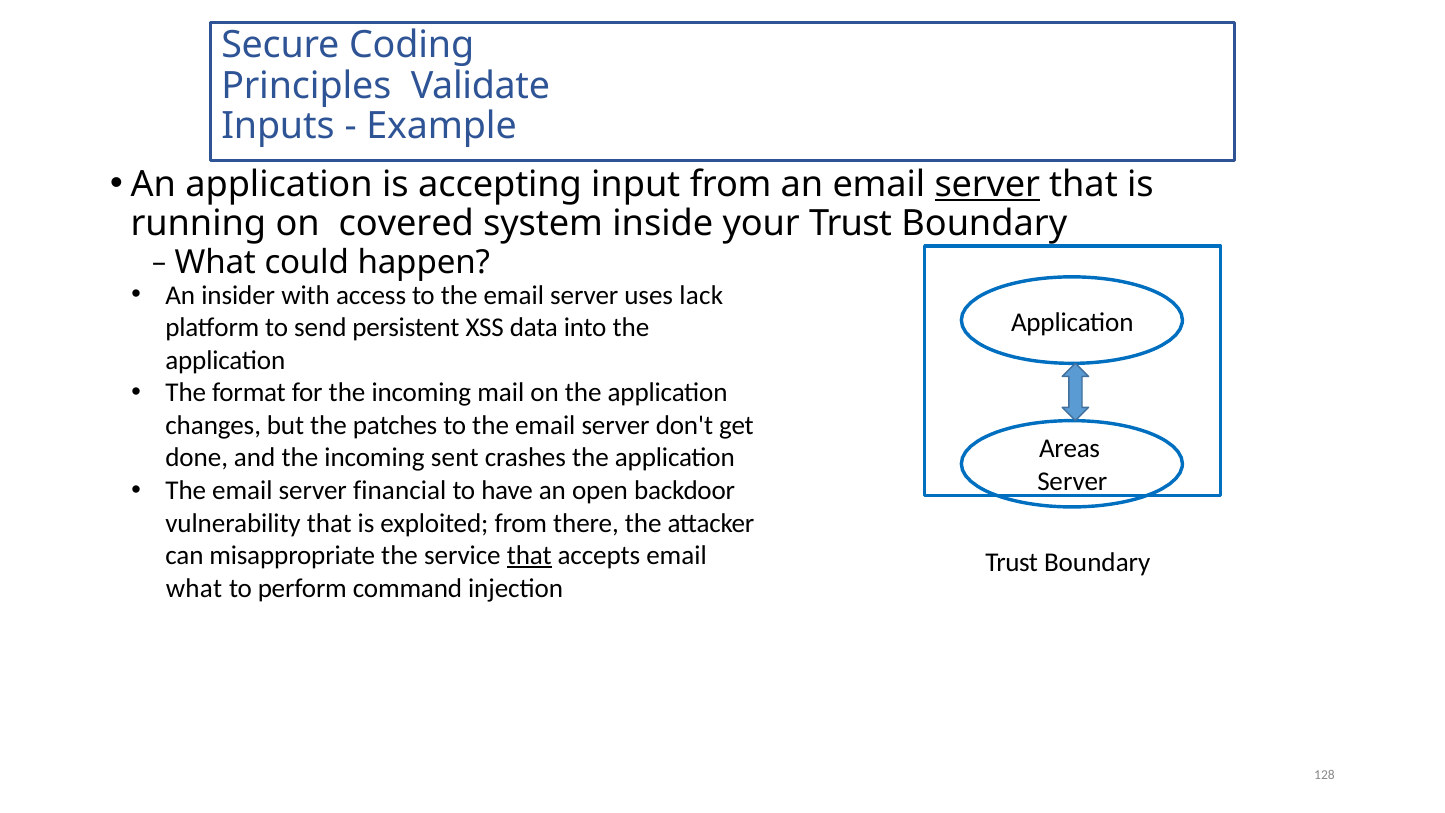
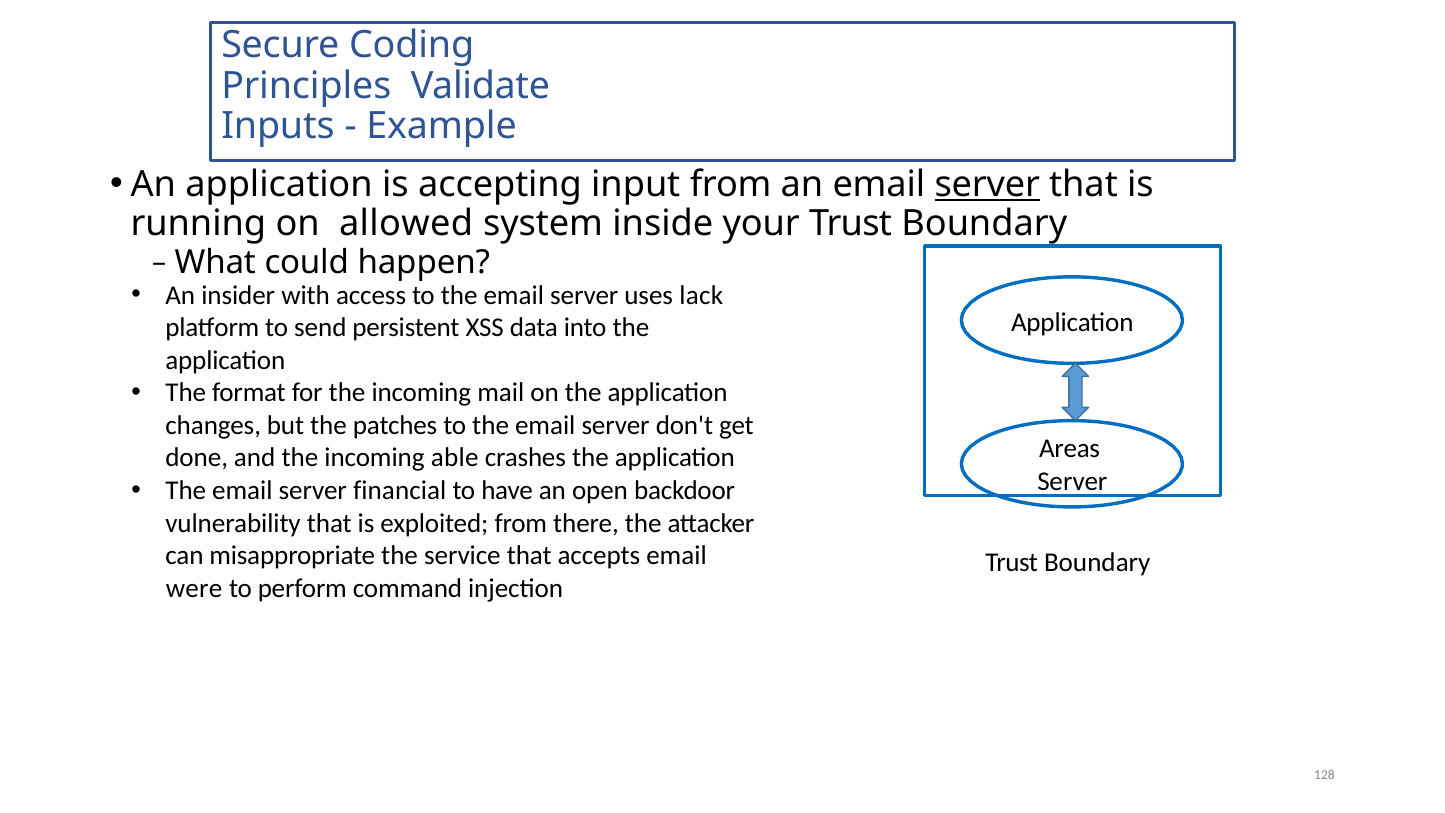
covered: covered -> allowed (406, 223)
sent: sent -> able (455, 458)
that underline: present -> none (529, 556)
what: what -> were (194, 588)
